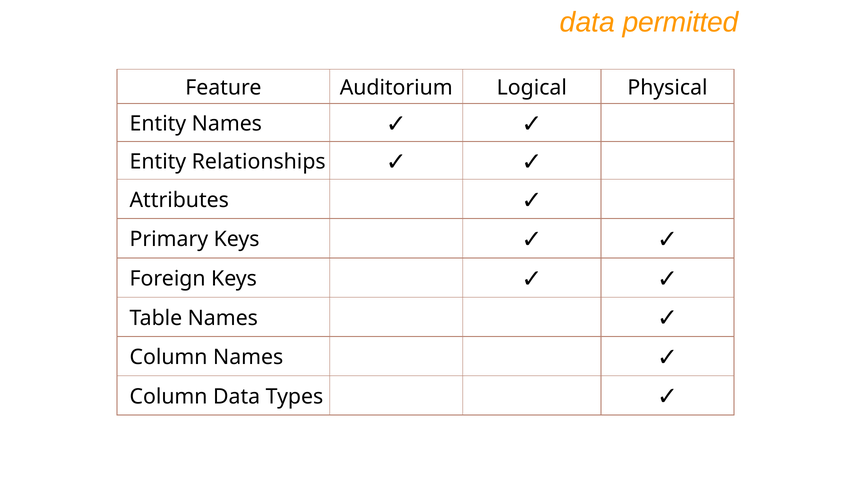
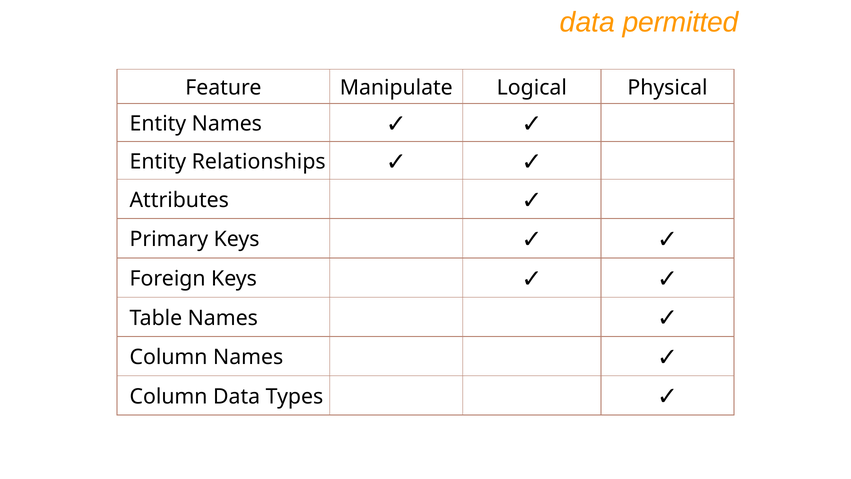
Auditorium: Auditorium -> Manipulate (396, 88)
